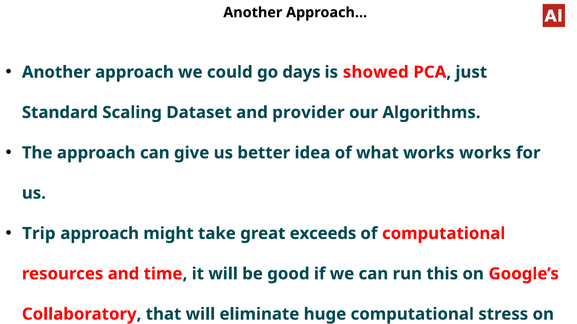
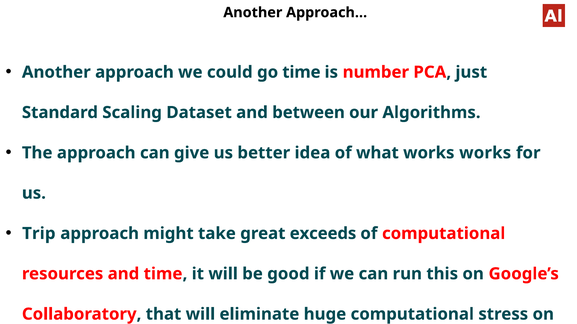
go days: days -> time (301, 72)
showed: showed -> number (376, 72)
provider: provider -> between (309, 113)
